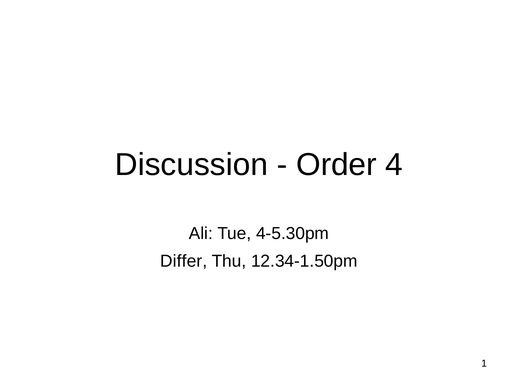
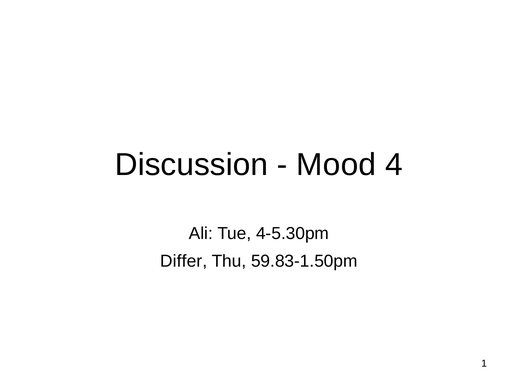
Order: Order -> Mood (336, 165)
12.34-1.50pm: 12.34-1.50pm -> 59.83-1.50pm (304, 261)
